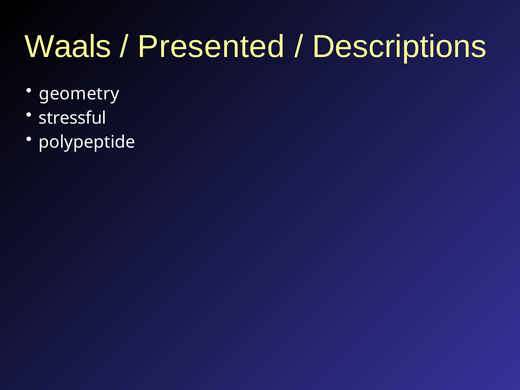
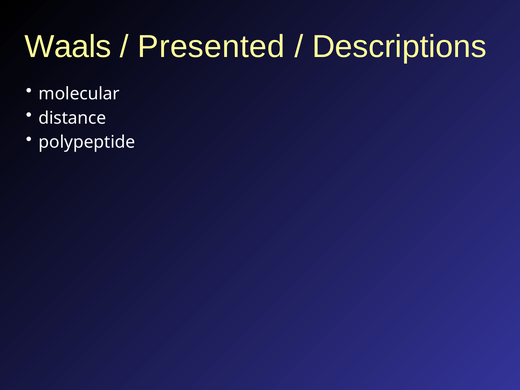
geometry: geometry -> molecular (79, 94)
stressful: stressful -> distance (72, 118)
